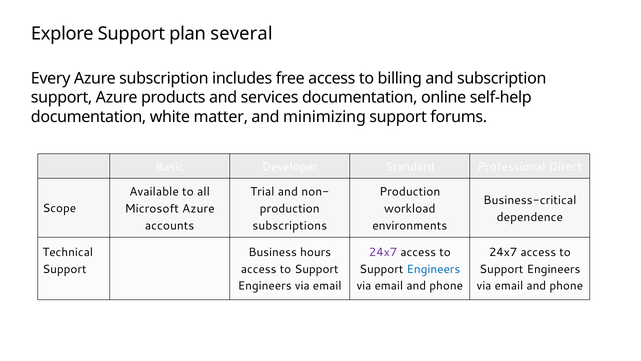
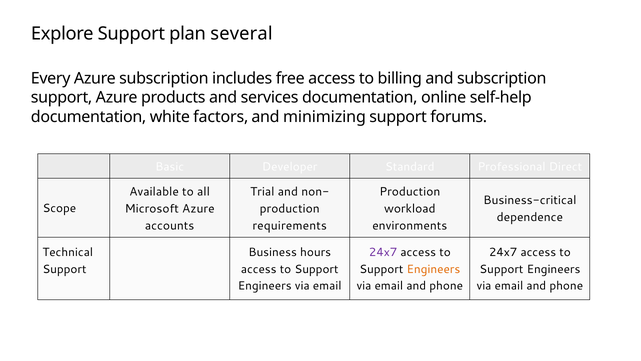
matter: matter -> factors (221, 117)
subscriptions: subscriptions -> requirements (290, 225)
Engineers colour: blue -> orange (433, 269)
